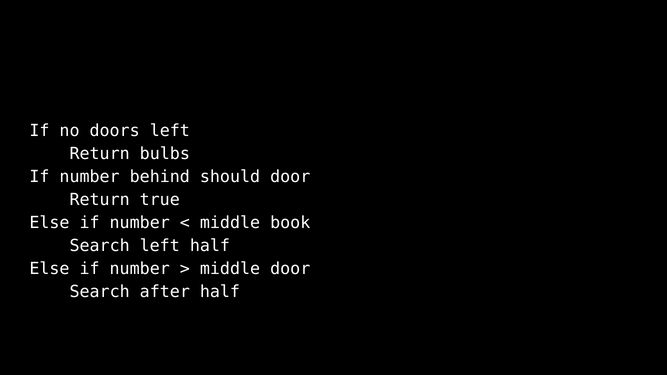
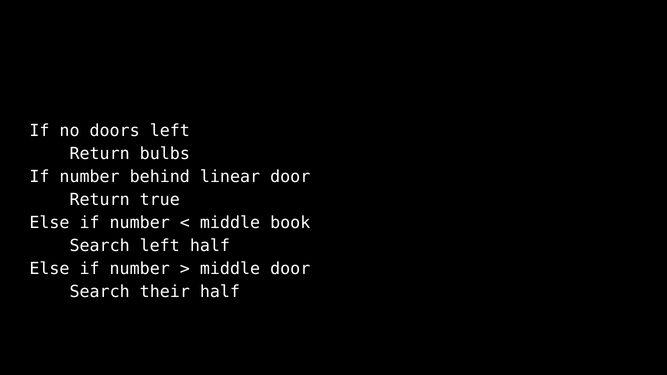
should: should -> linear (230, 177)
after: after -> their (165, 292)
